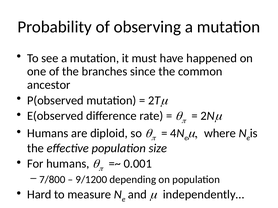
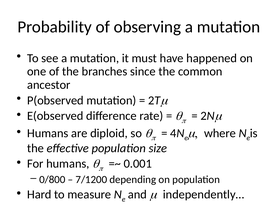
7/800: 7/800 -> 0/800 (52, 180)
9/1200: 9/1200 -> 7/1200 (91, 180)
